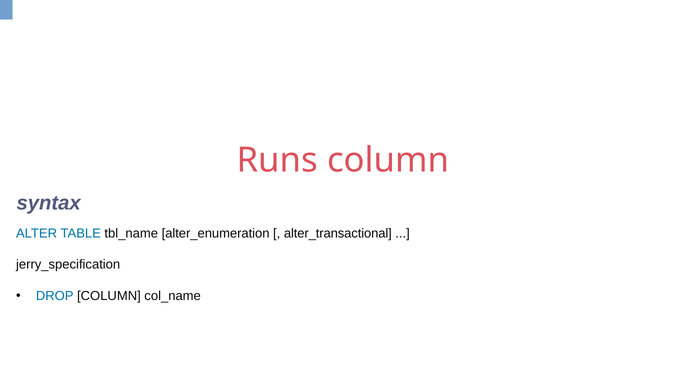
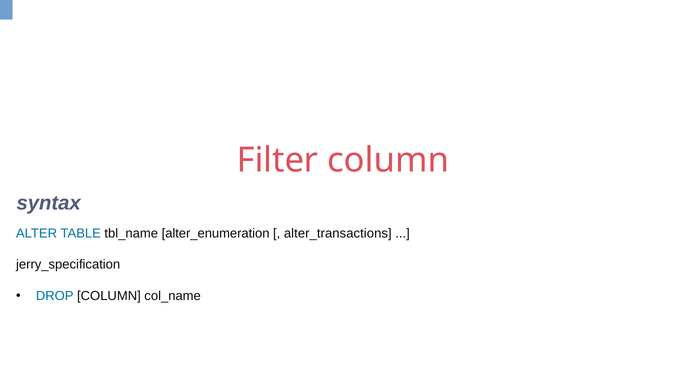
Runs: Runs -> Filter (278, 160)
alter_transactional: alter_transactional -> alter_transactions (338, 233)
